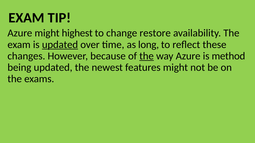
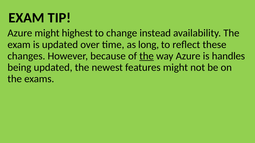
restore: restore -> instead (155, 33)
updated underline: present -> none (60, 45)
method: method -> handles (228, 56)
